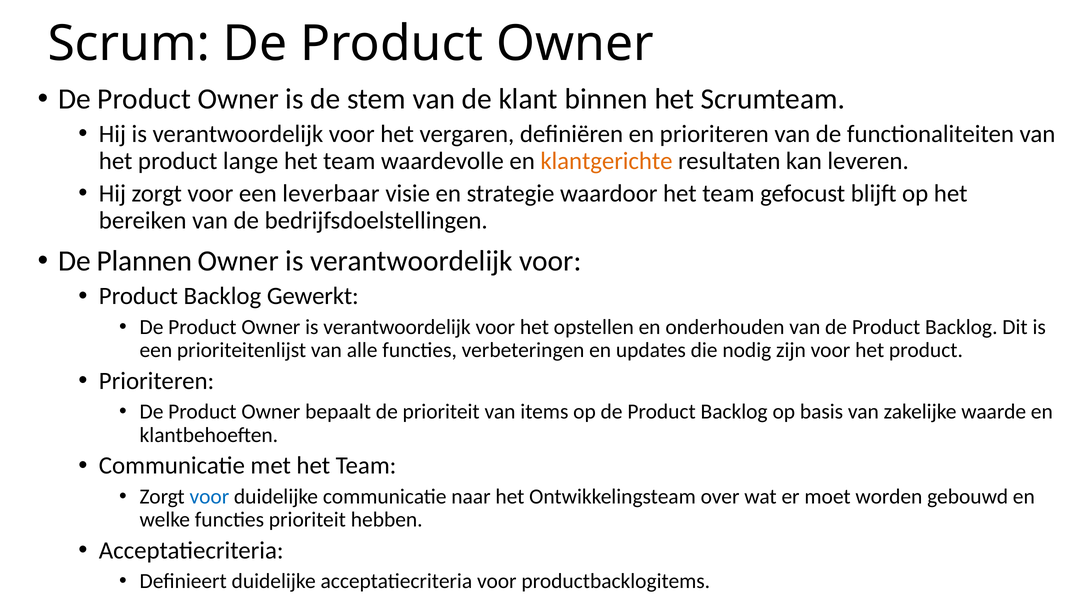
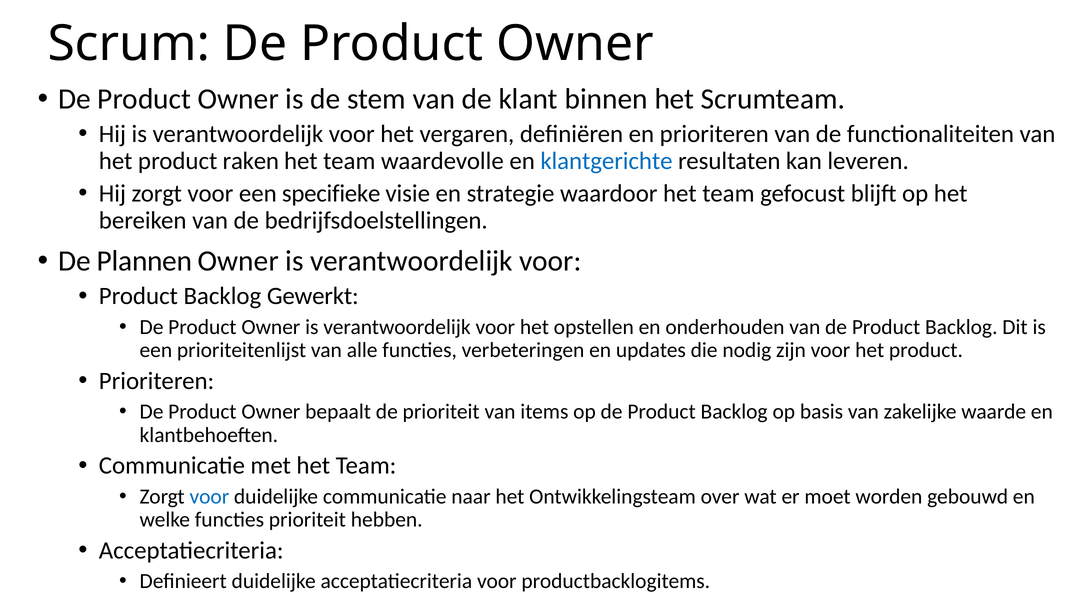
lange: lange -> raken (251, 161)
klantgerichte colour: orange -> blue (606, 161)
leverbaar: leverbaar -> specifieke (331, 193)
